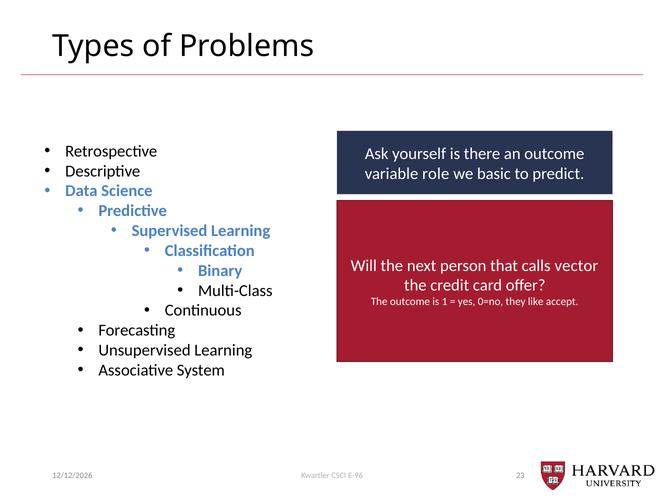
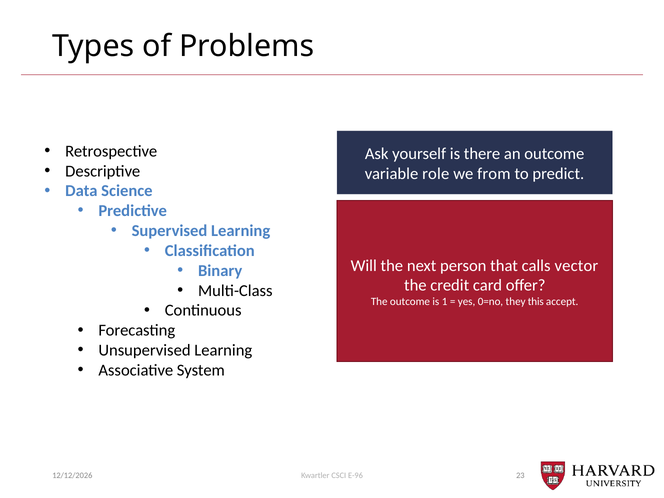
basic: basic -> from (494, 174)
like: like -> this (536, 302)
